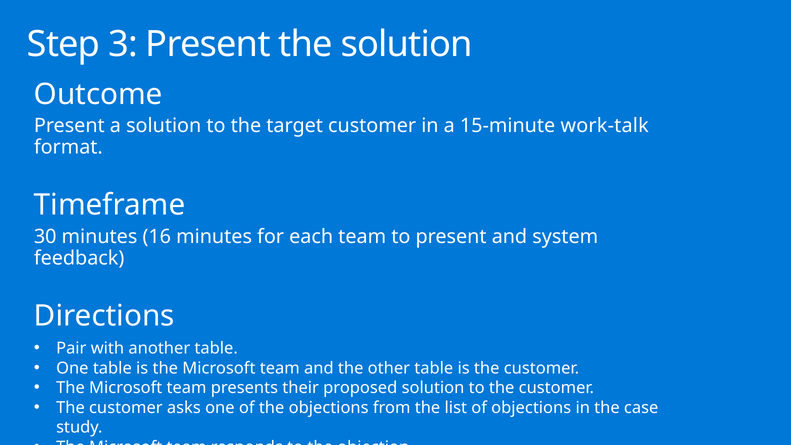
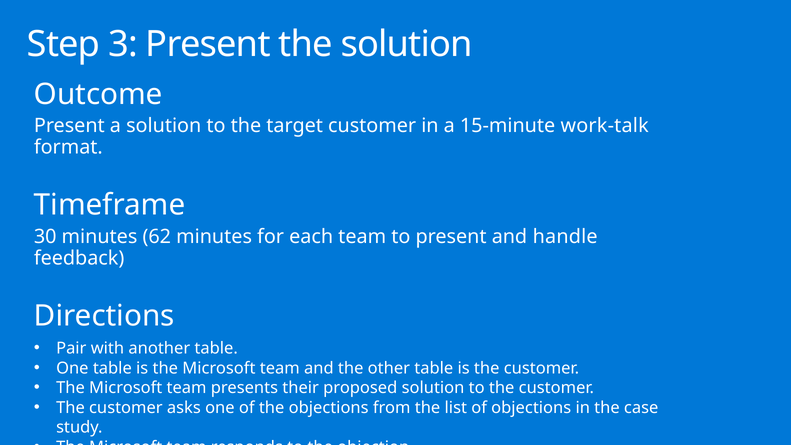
16: 16 -> 62 (157, 237)
system: system -> handle (565, 237)
